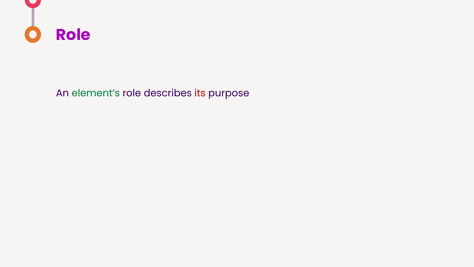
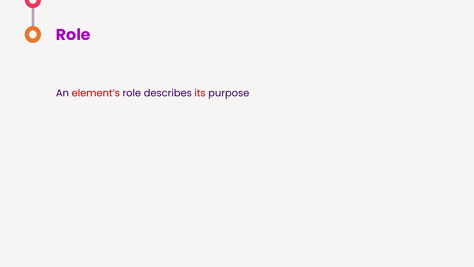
element’s colour: green -> red (96, 93)
